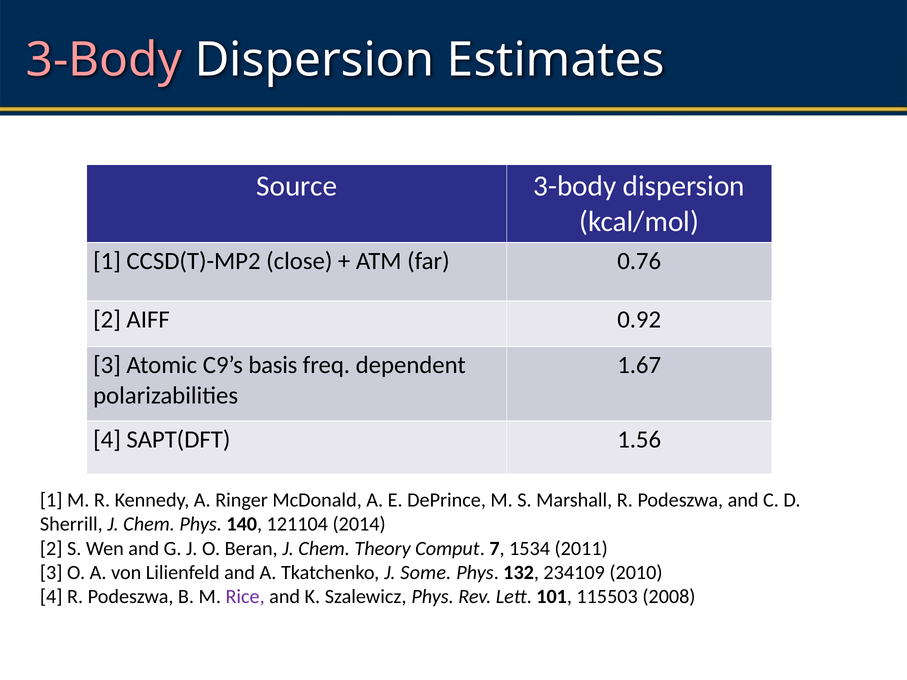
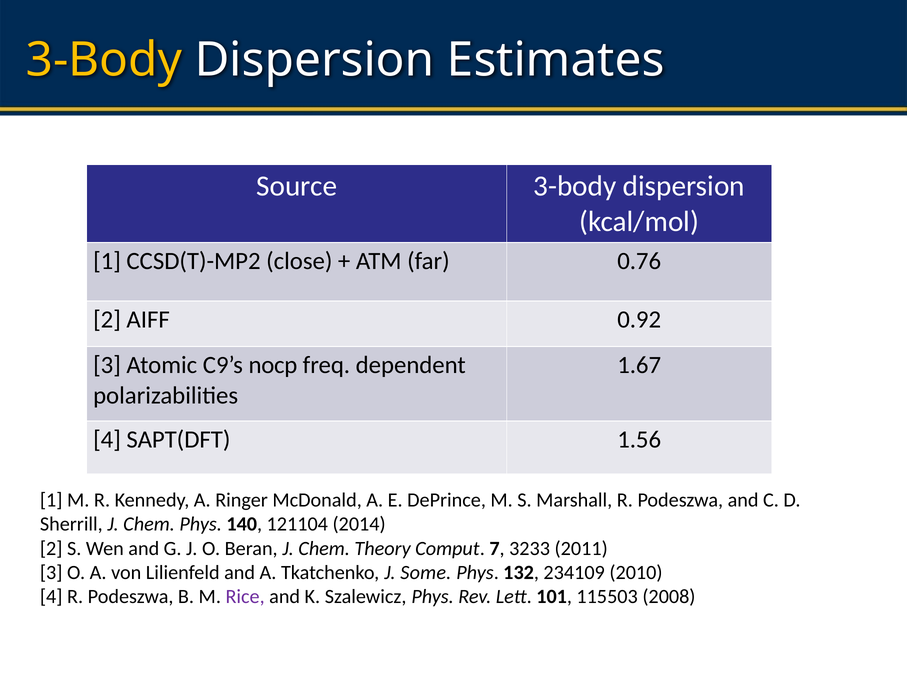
3-Body colour: pink -> yellow (104, 60)
basis: basis -> nocp (273, 365)
1534: 1534 -> 3233 (530, 549)
